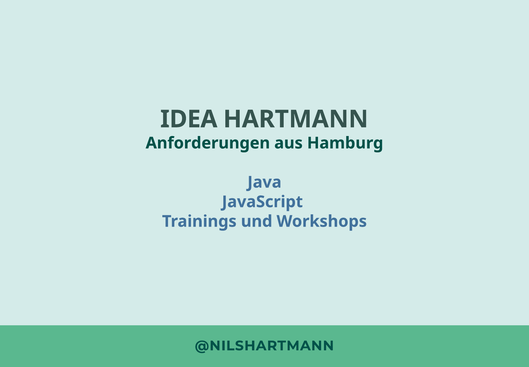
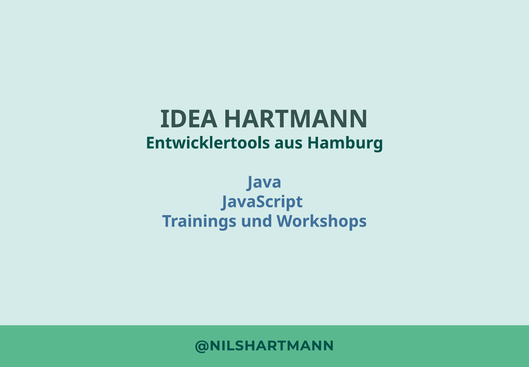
Anforderungen: Anforderungen -> Entwicklertools (208, 143)
